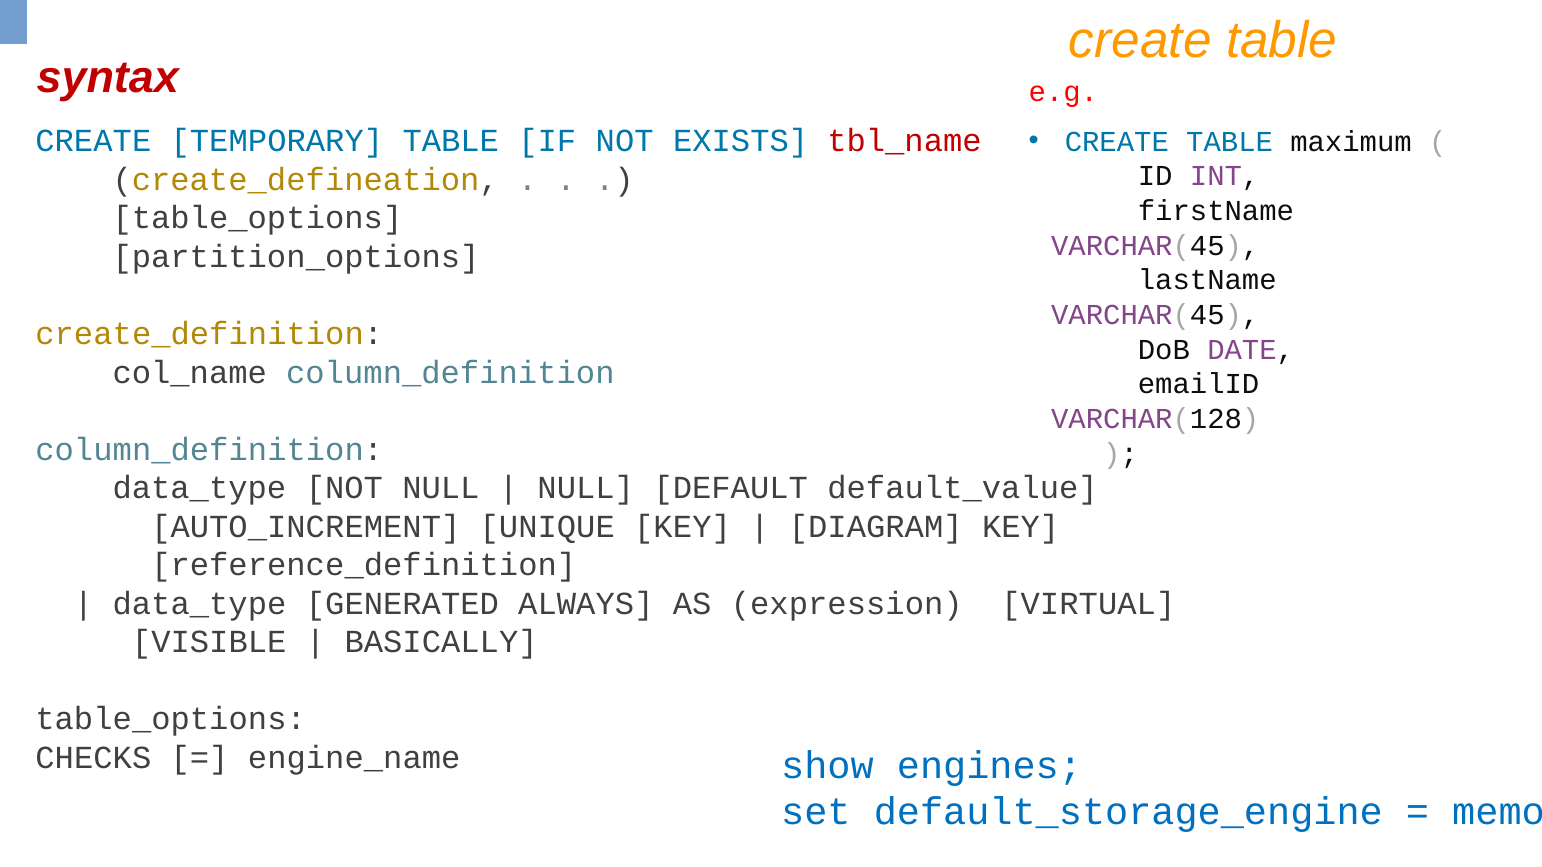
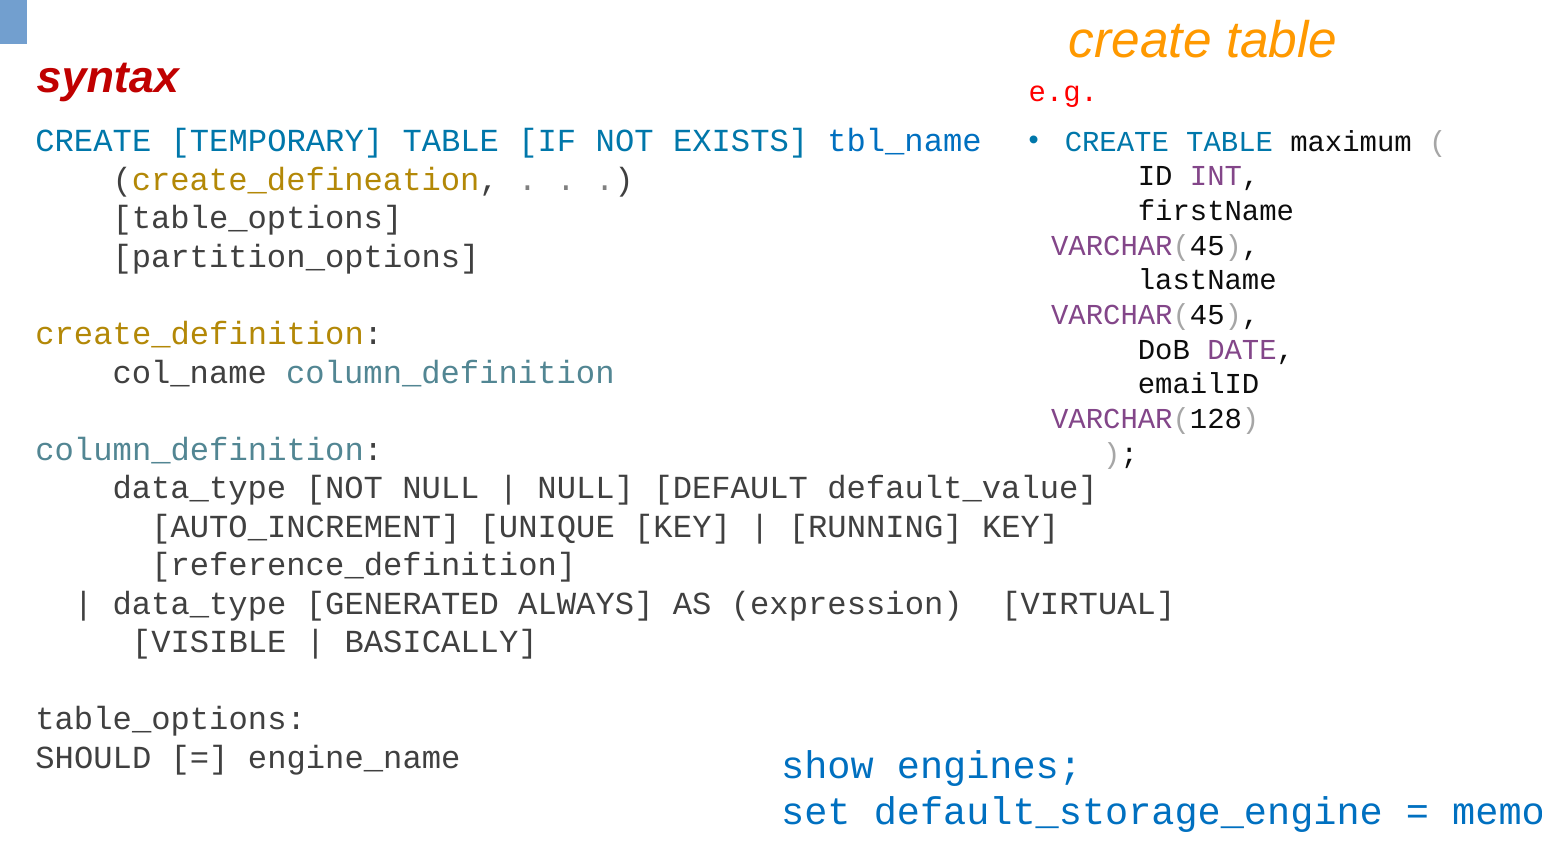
tbl_name colour: red -> blue (904, 141)
DIAGRAM: DIAGRAM -> RUNNING (876, 527)
CHECKS: CHECKS -> SHOULD (93, 758)
